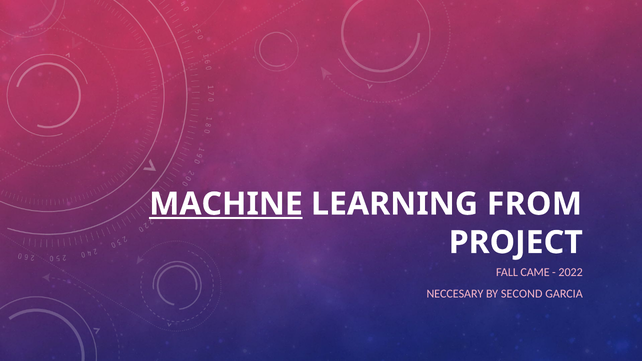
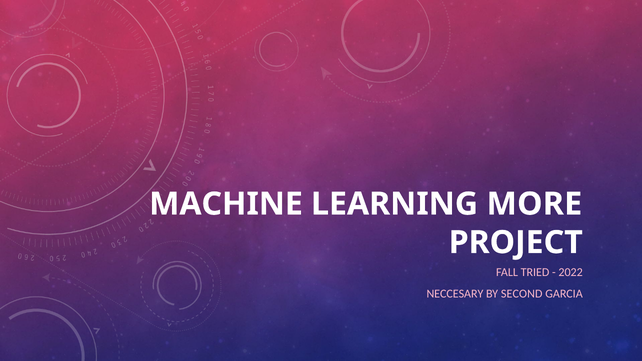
MACHINE underline: present -> none (226, 204)
FROM: FROM -> MORE (534, 204)
CAME: CAME -> TRIED (535, 273)
